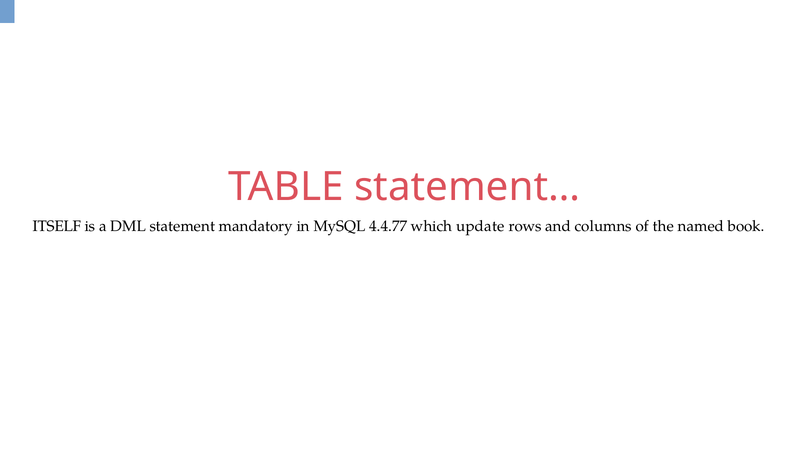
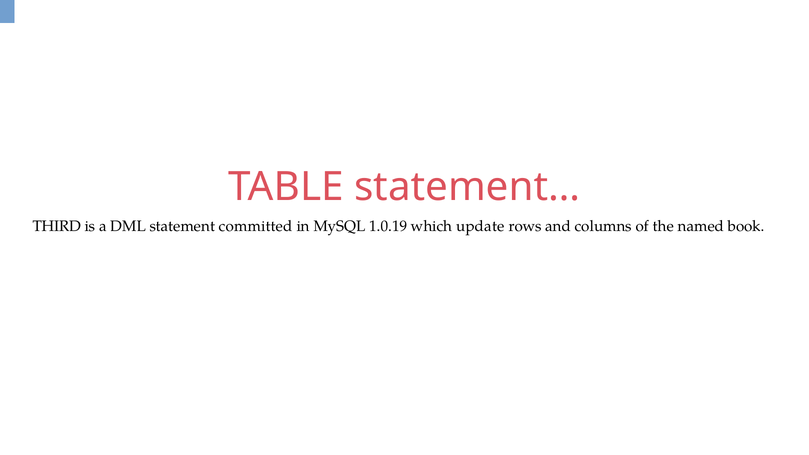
ITSELF: ITSELF -> THIRD (57, 226)
mandatory: mandatory -> committed (256, 226)
4.4.77: 4.4.77 -> 1.0.19 (388, 226)
